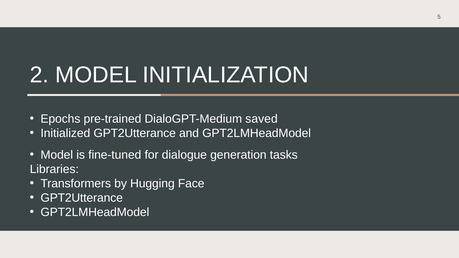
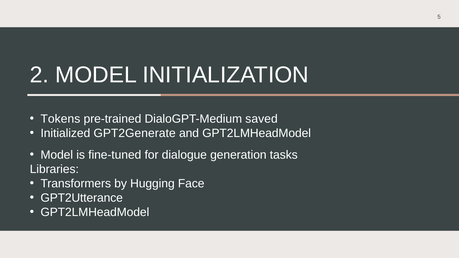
Epochs: Epochs -> Tokens (60, 119)
Initialized GPT2Utterance: GPT2Utterance -> GPT2Generate (135, 133)
